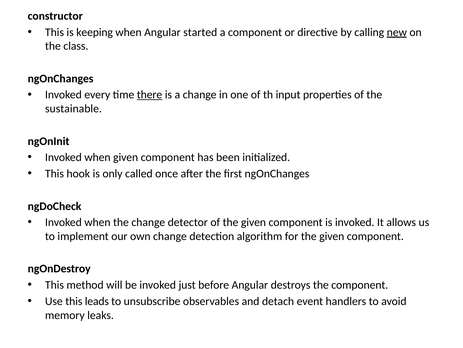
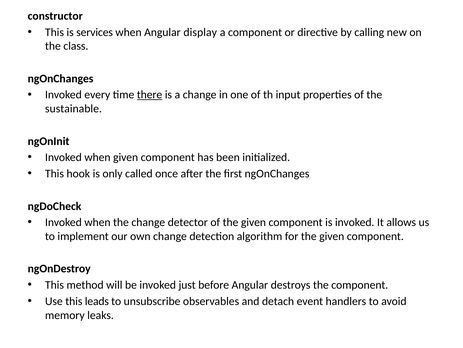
keeping: keeping -> services (95, 32)
started: started -> display (200, 32)
new underline: present -> none (397, 32)
